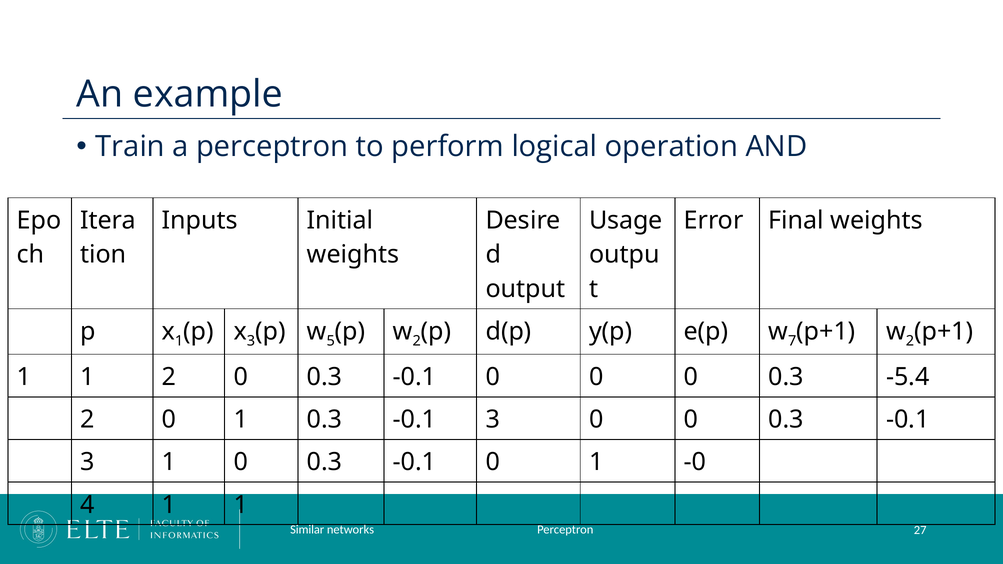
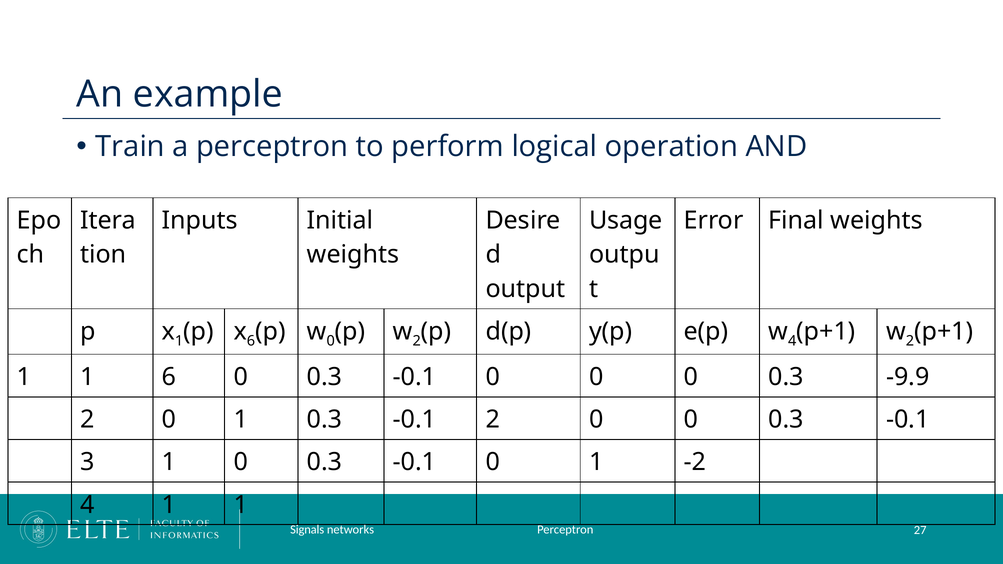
3: 3 -> 6 (251, 341)
5: 5 -> 0 (331, 341)
7: 7 -> 4 (792, 341)
1 2: 2 -> 6 (169, 377)
-5.4: -5.4 -> -9.9 (908, 377)
1 0.3 -0.1 3: 3 -> 2 (493, 420)
-0: -0 -> -2 (695, 462)
Similar: Similar -> Signals (307, 530)
